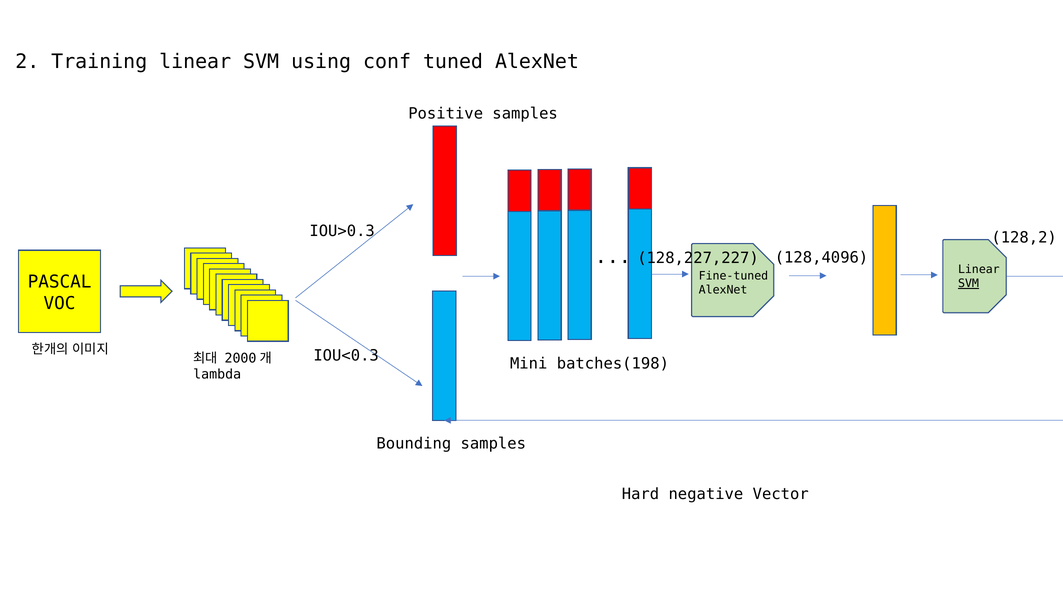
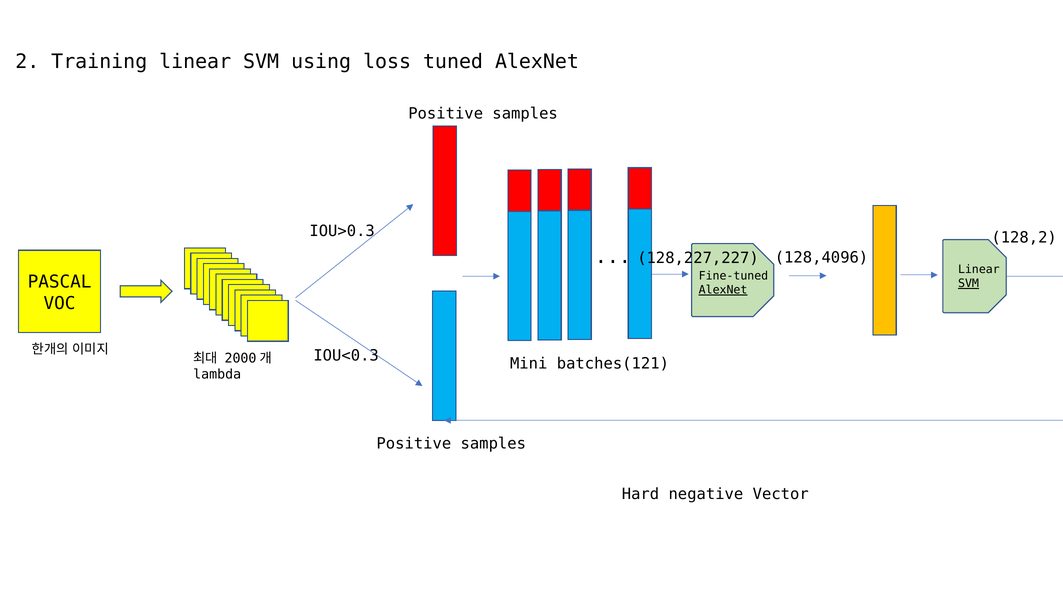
conf: conf -> loss (387, 62)
AlexNet underline: none -> present (723, 290)
batches(198: batches(198 -> batches(121 (613, 364)
Bounding: Bounding -> Positive (414, 444)
